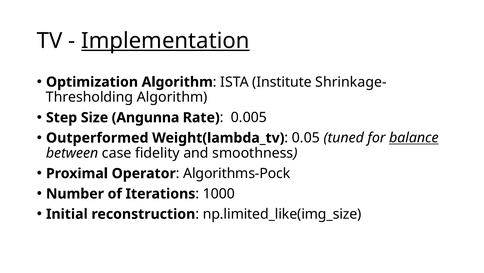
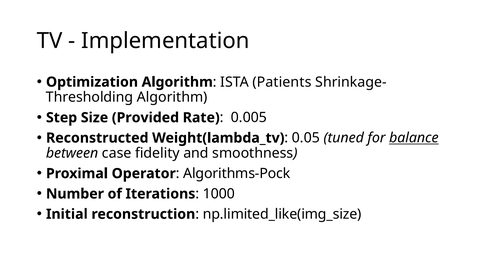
Implementation underline: present -> none (165, 41)
Institute: Institute -> Patients (282, 82)
Angunna: Angunna -> Provided (145, 117)
Outperformed: Outperformed -> Reconstructed (97, 138)
